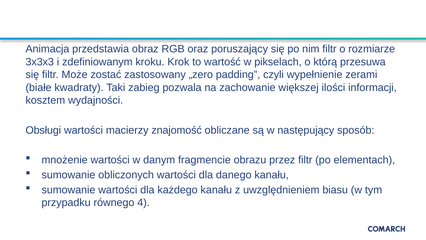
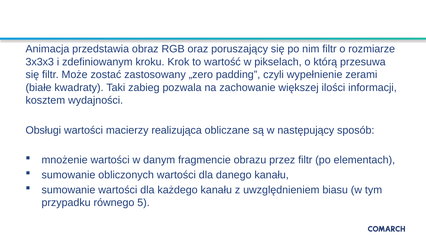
znajomość: znajomość -> realizująca (177, 130)
4: 4 -> 5 (144, 202)
